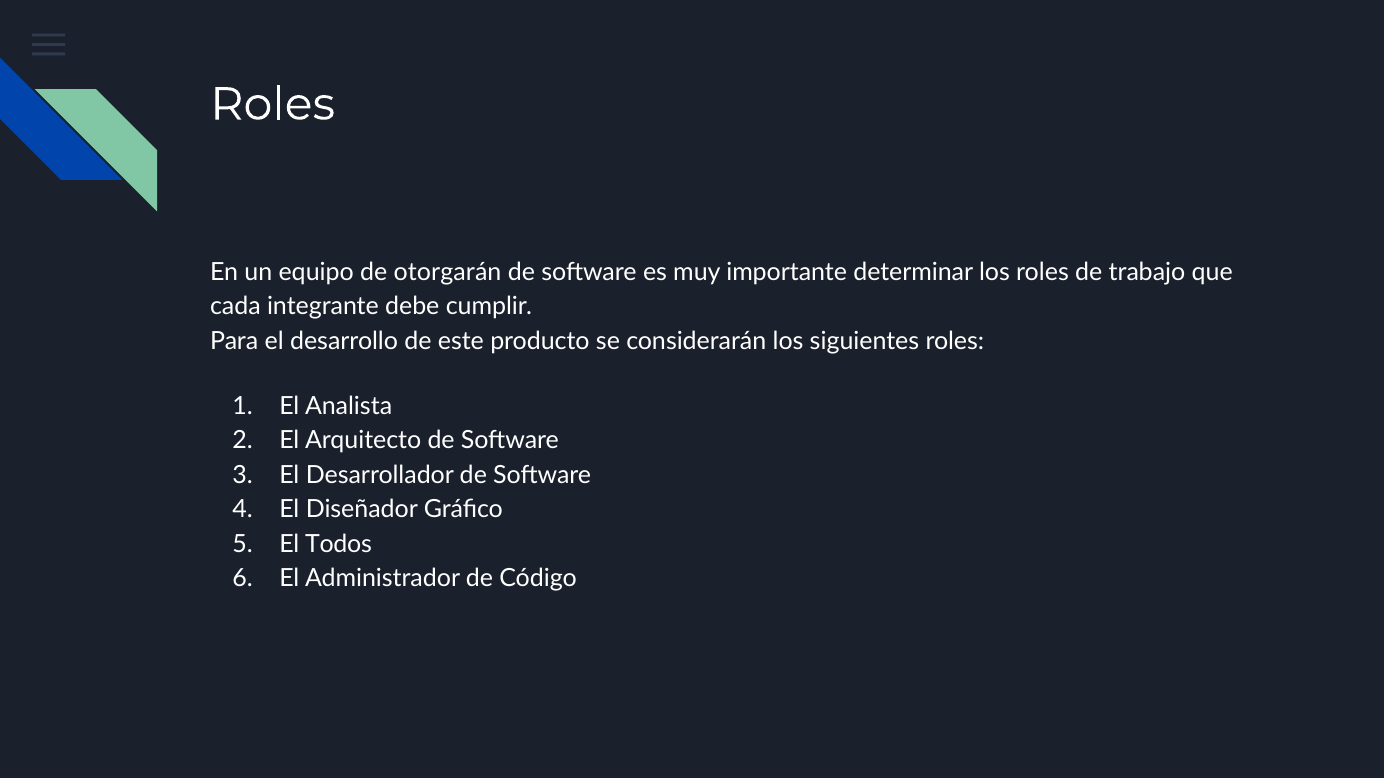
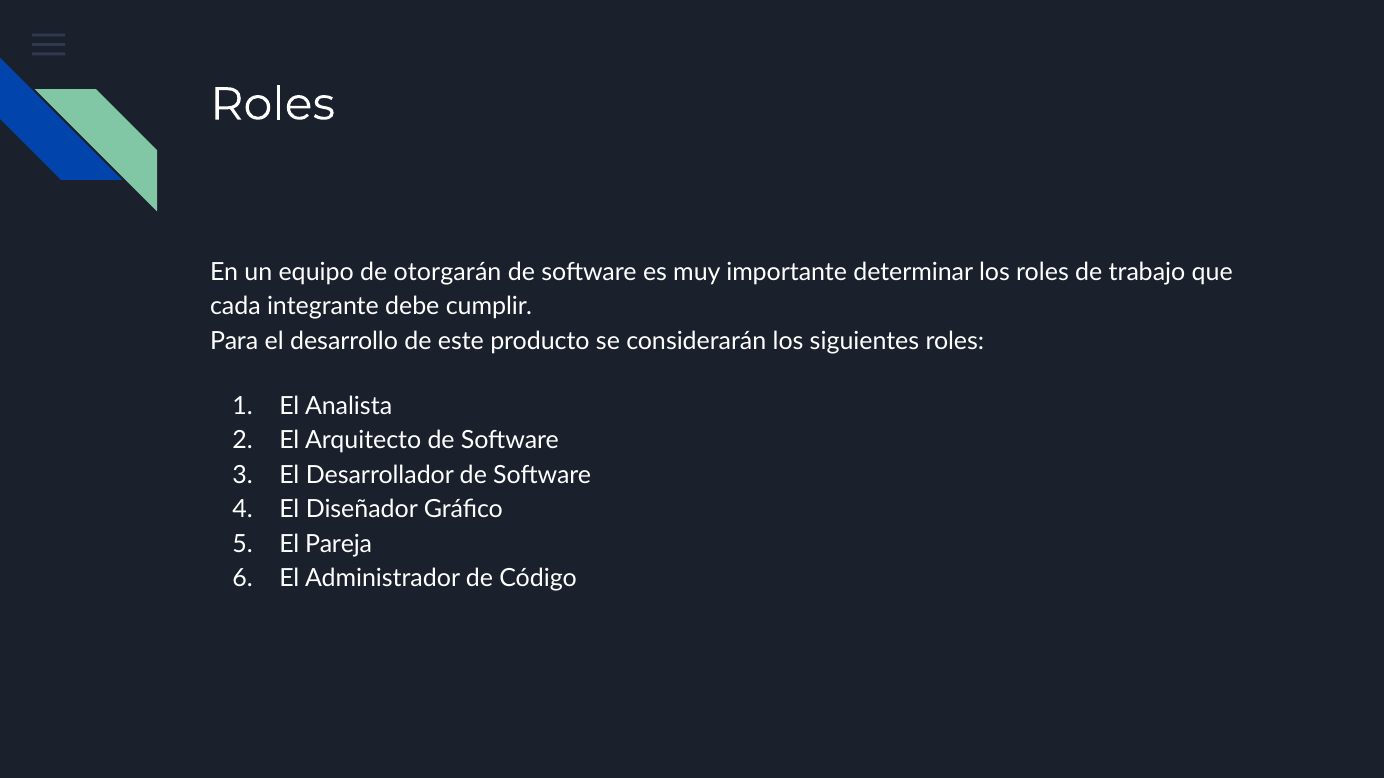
Todos: Todos -> Pareja (339, 544)
